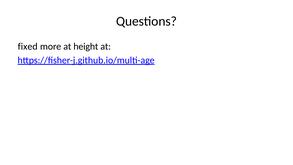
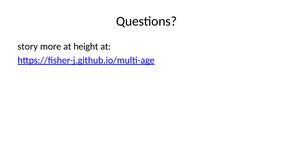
fixed: fixed -> story (28, 46)
